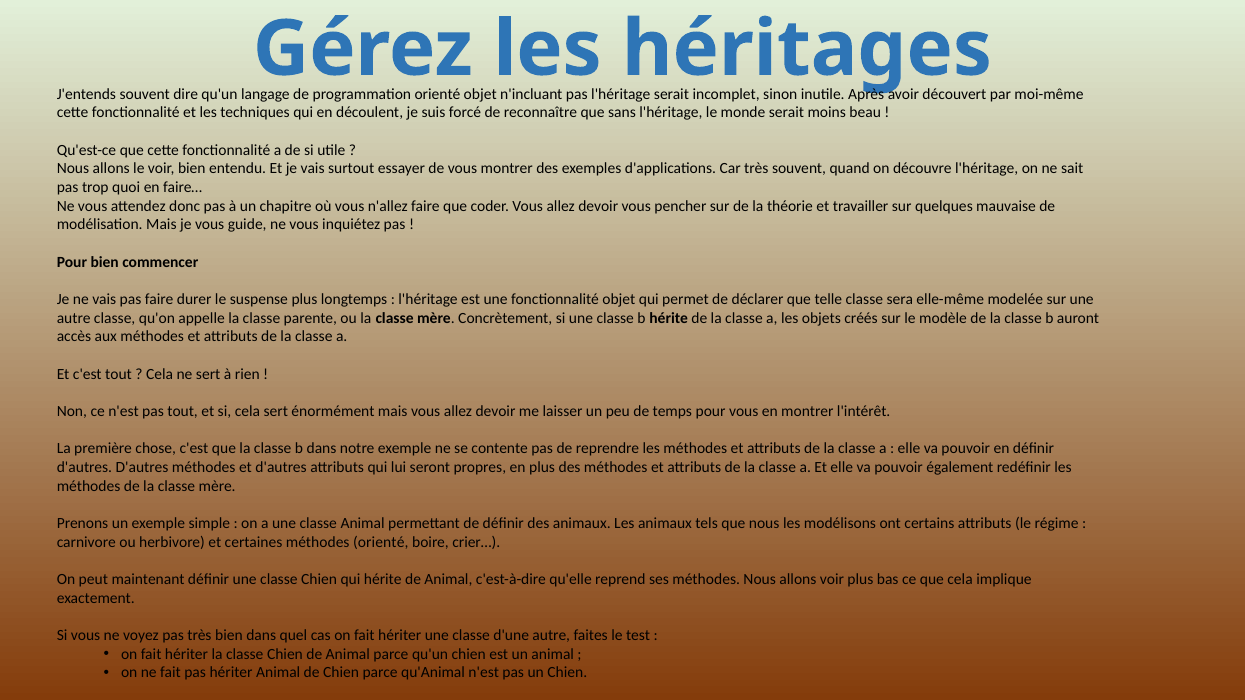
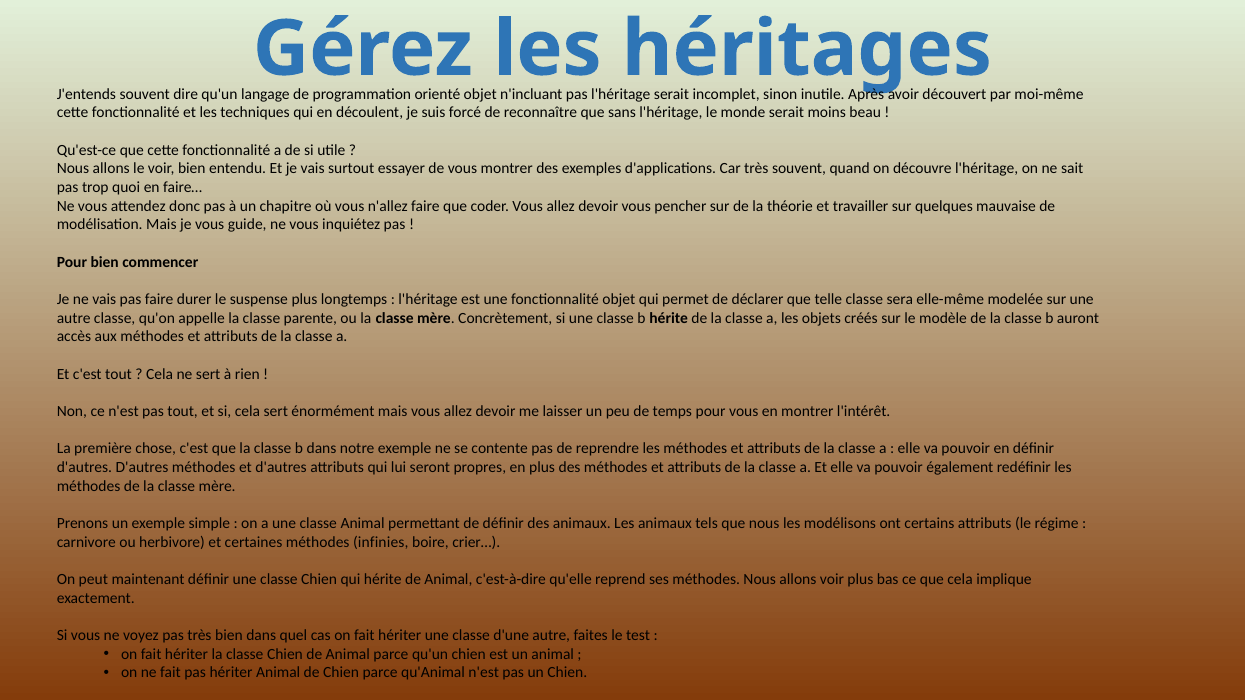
méthodes orienté: orienté -> infinies (381, 542)
